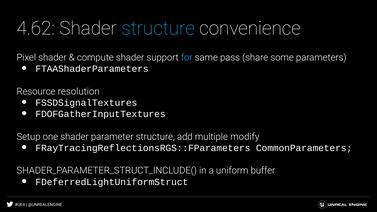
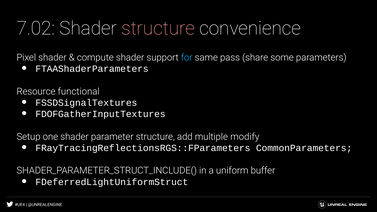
4.62: 4.62 -> 7.02 (36, 28)
structure colour: light blue -> pink (158, 28)
resolution: resolution -> functional (79, 92)
